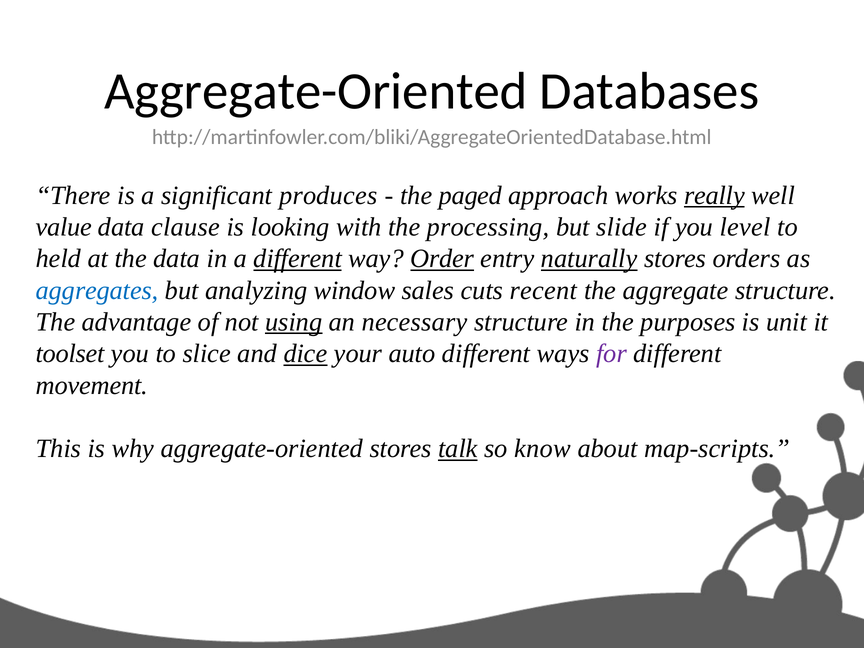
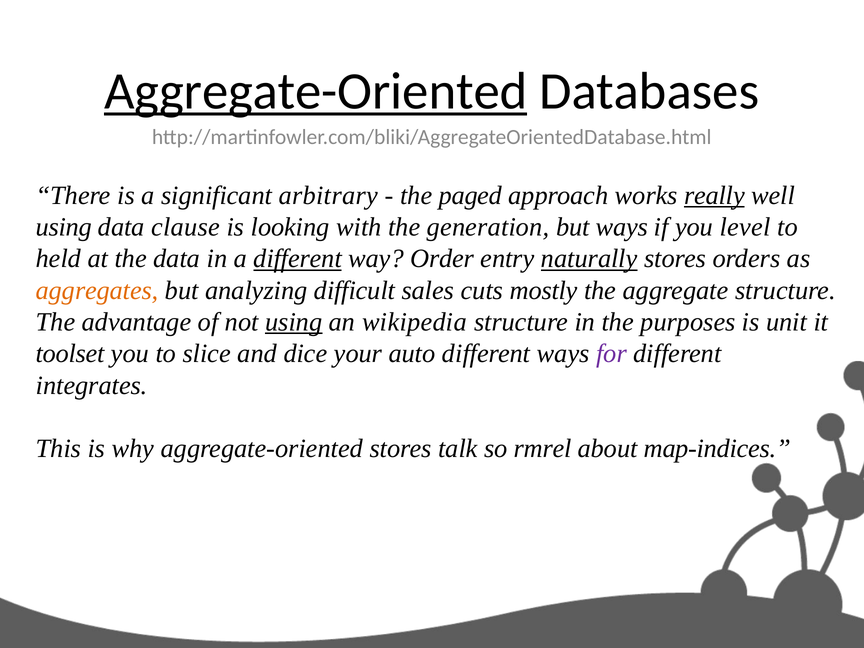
Aggregate-Oriented underline: none -> present (316, 91)
produces: produces -> arbitrary (328, 195)
value: value -> using (64, 227)
processing: processing -> generation (488, 227)
but slide: slide -> ways (622, 227)
Order underline: present -> none (442, 259)
aggregates colour: blue -> orange (97, 290)
window: window -> difficult (354, 290)
recent: recent -> mostly (544, 290)
necessary: necessary -> wikipedia (414, 322)
dice underline: present -> none (305, 354)
movement: movement -> integrates (92, 385)
talk underline: present -> none (458, 449)
know: know -> rmrel (543, 449)
map-scripts: map-scripts -> map-indices (717, 449)
